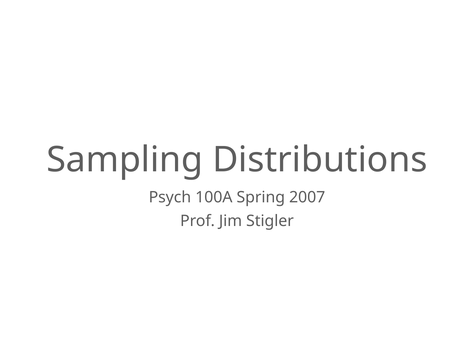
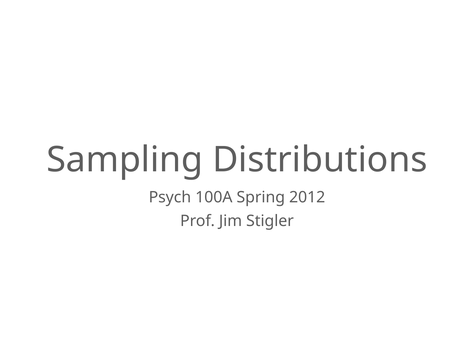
2007: 2007 -> 2012 (307, 198)
